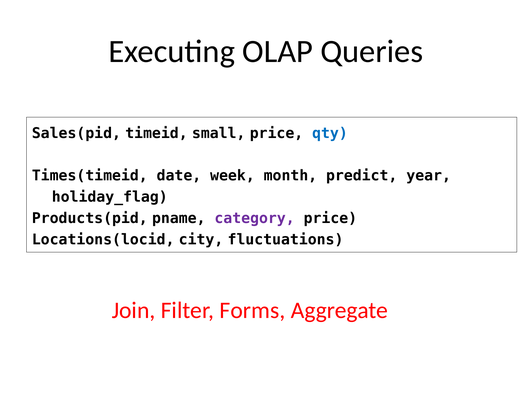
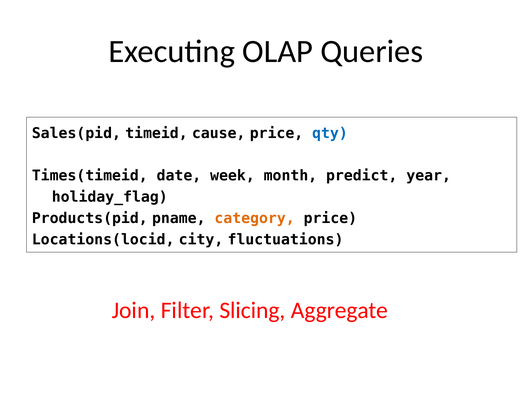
small: small -> cause (219, 133)
category colour: purple -> orange (255, 218)
Forms: Forms -> Slicing (252, 310)
